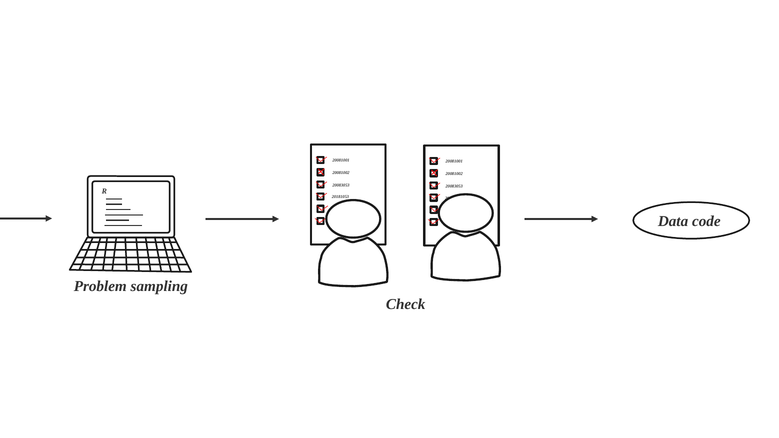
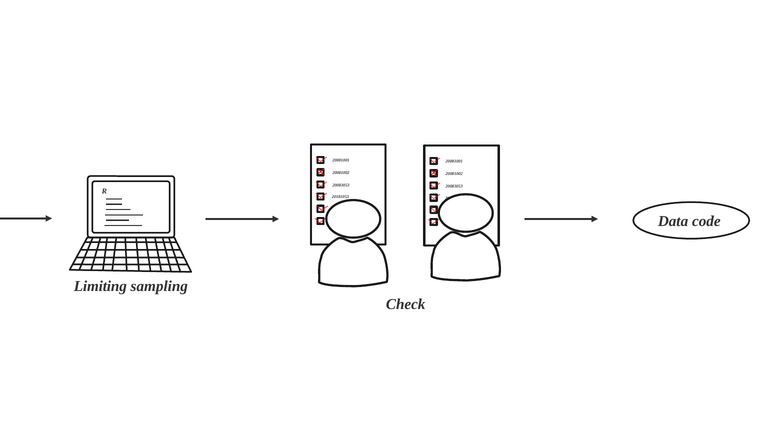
Problem: Problem -> Limiting (100, 286)
